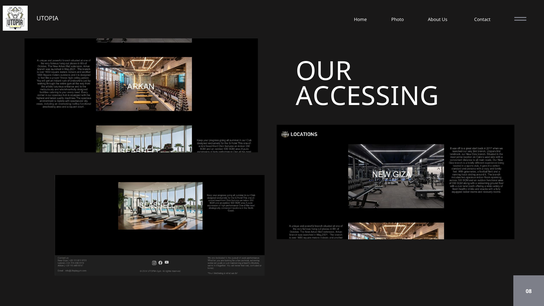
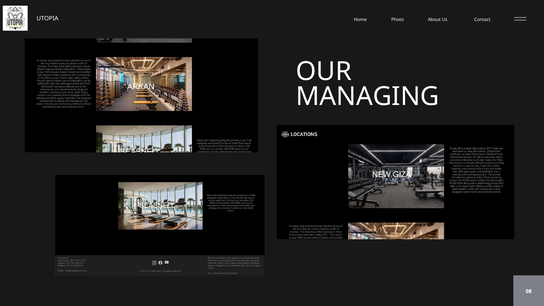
ACCESSING: ACCESSING -> MANAGING (368, 97)
